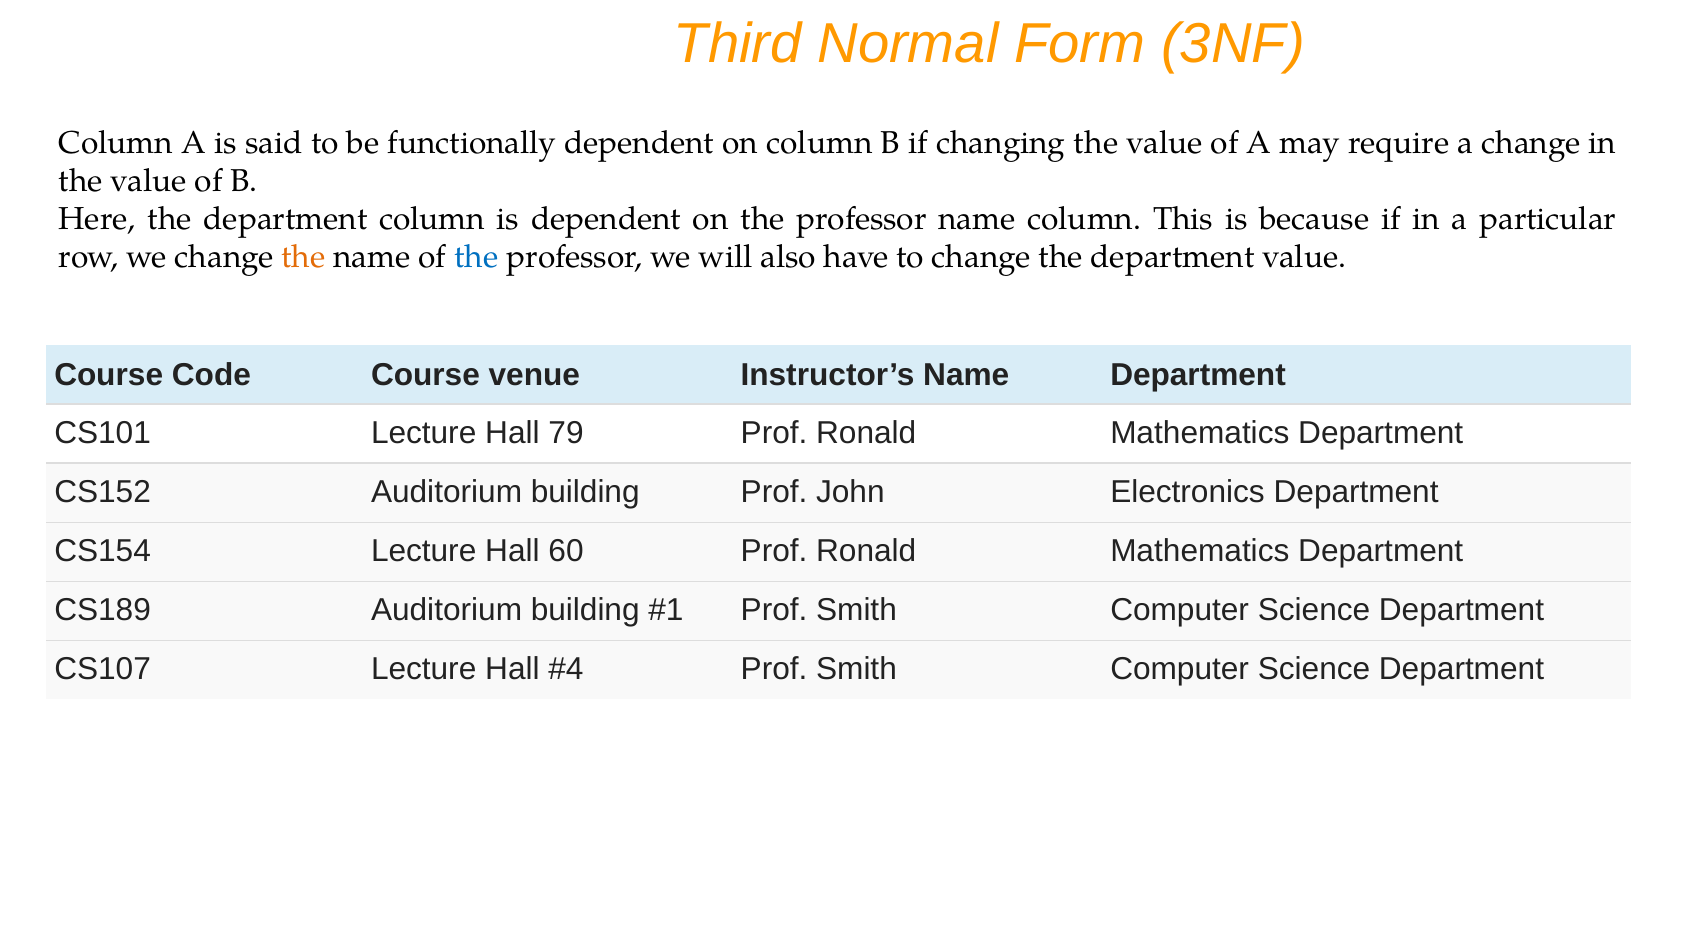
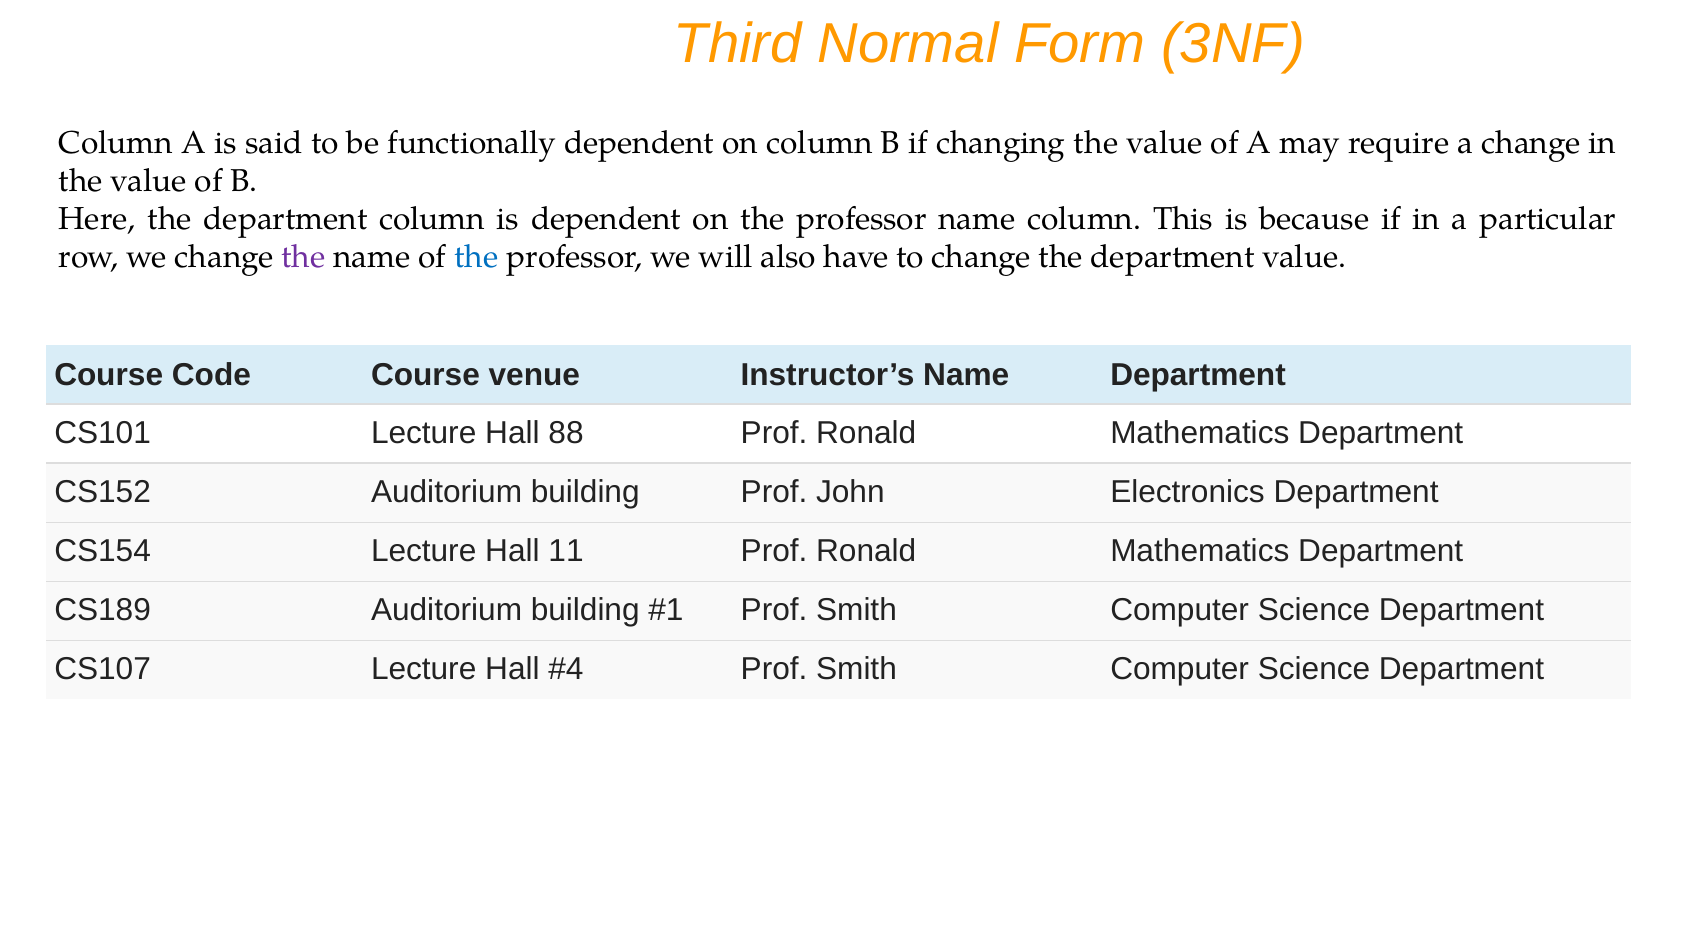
the colour: orange -> purple (303, 257)
79: 79 -> 88 (566, 433)
60: 60 -> 11 (566, 551)
